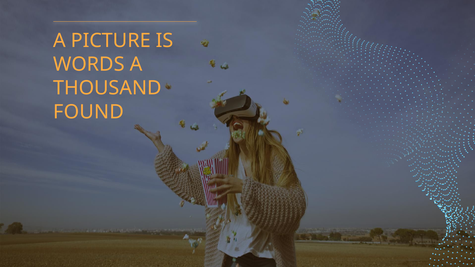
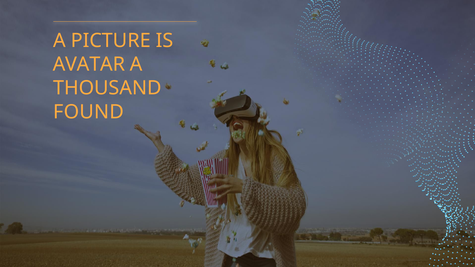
WORDS: WORDS -> AVATAR (89, 64)
